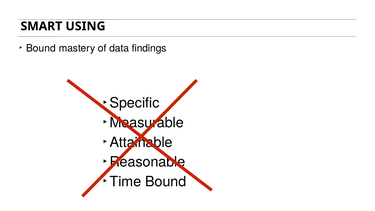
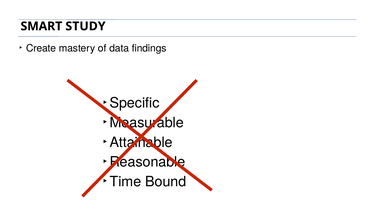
USING: USING -> STUDY (85, 26)
Bound: Bound -> Create (41, 48)
